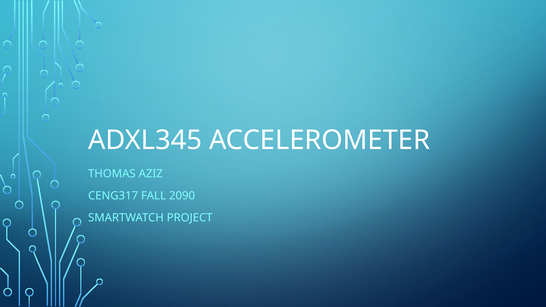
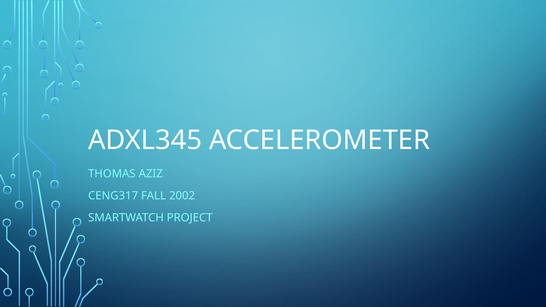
2090: 2090 -> 2002 (182, 196)
